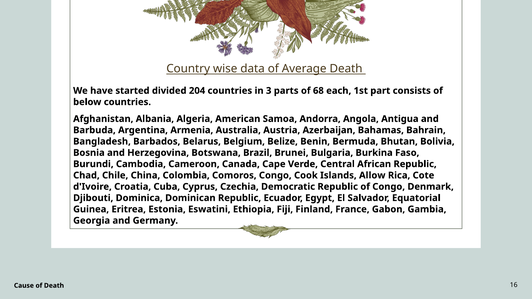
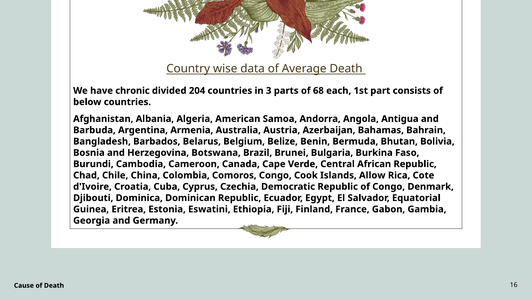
started: started -> chronic (132, 91)
